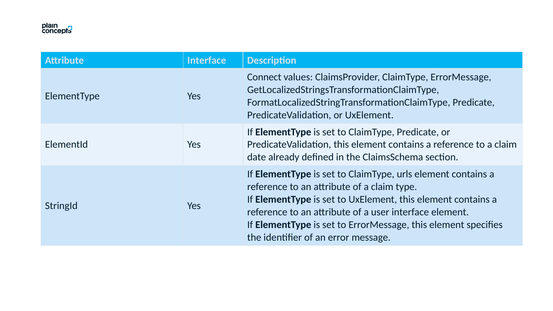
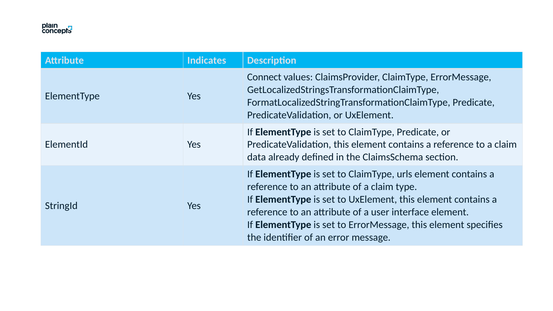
Attribute Interface: Interface -> Indicates (207, 60)
date: date -> data (257, 157)
